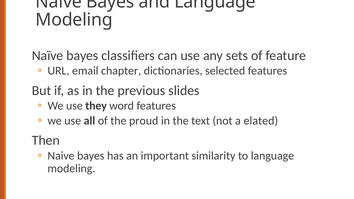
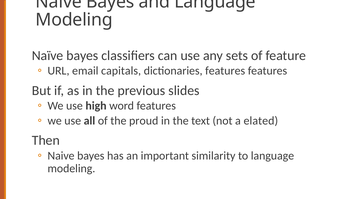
chapter: chapter -> capitals (121, 71)
dictionaries selected: selected -> features (225, 71)
they: they -> high (96, 106)
